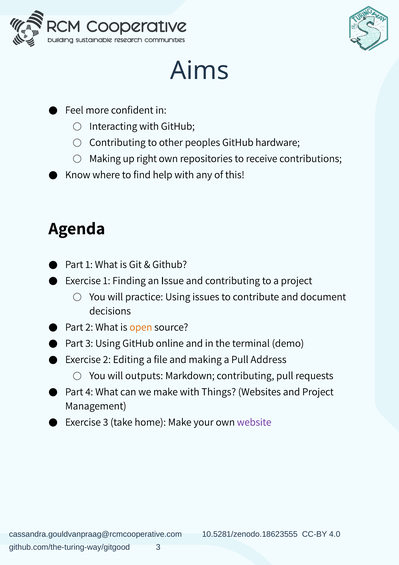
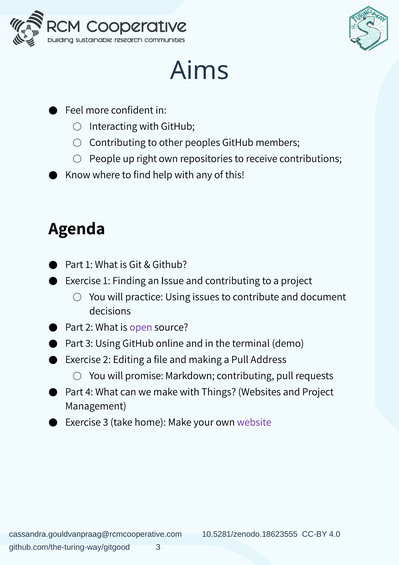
hardware: hardware -> members (278, 142)
Making: Making -> People (105, 158)
open colour: orange -> purple (141, 327)
outputs: outputs -> promise (144, 375)
